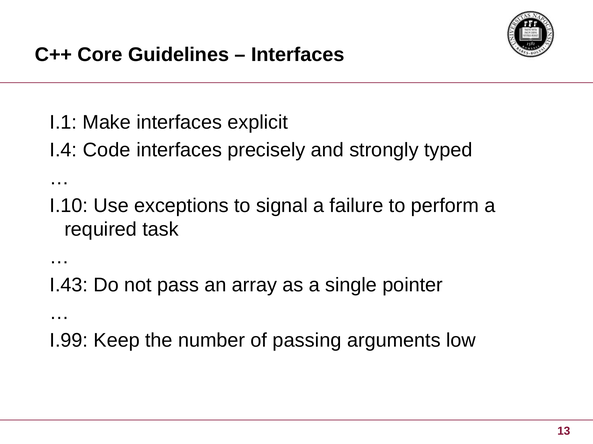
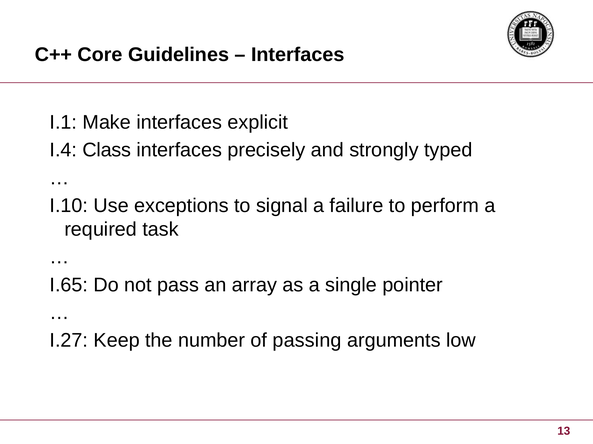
Code: Code -> Class (107, 150)
I.43: I.43 -> I.65 (69, 285)
I.99: I.99 -> I.27 (69, 341)
